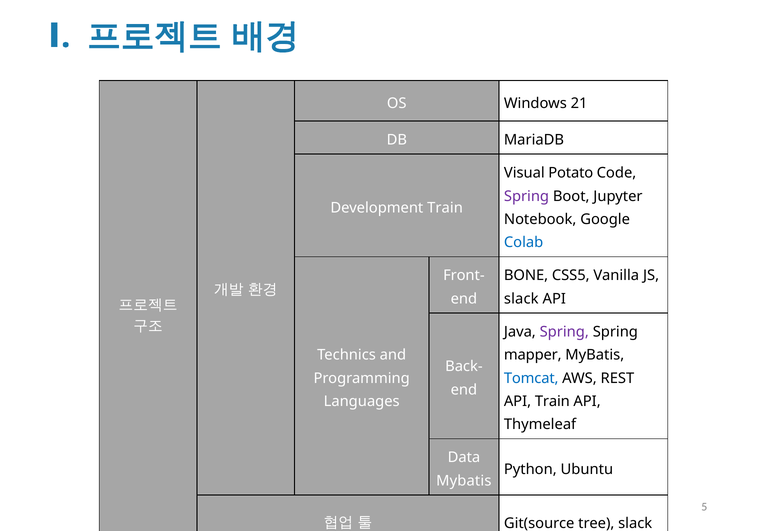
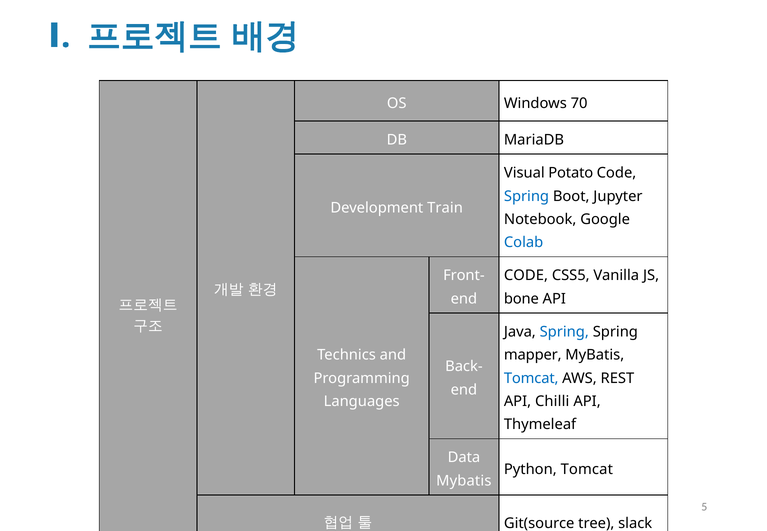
21: 21 -> 70 (579, 103)
Spring colour: purple -> blue (526, 196)
BONE: BONE -> CODE (526, 276)
slack: slack -> bone (521, 299)
Spring colour: purple -> blue (564, 332)
API Train: Train -> Chilli (552, 401)
Python Ubuntu: Ubuntu -> Tomcat (587, 469)
